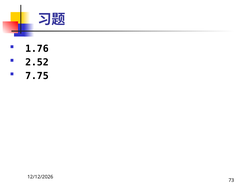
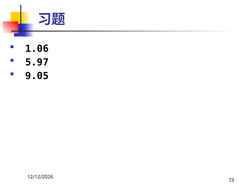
1.76: 1.76 -> 1.06 (37, 49)
2.52: 2.52 -> 5.97 (37, 62)
7.75: 7.75 -> 9.05 (37, 76)
